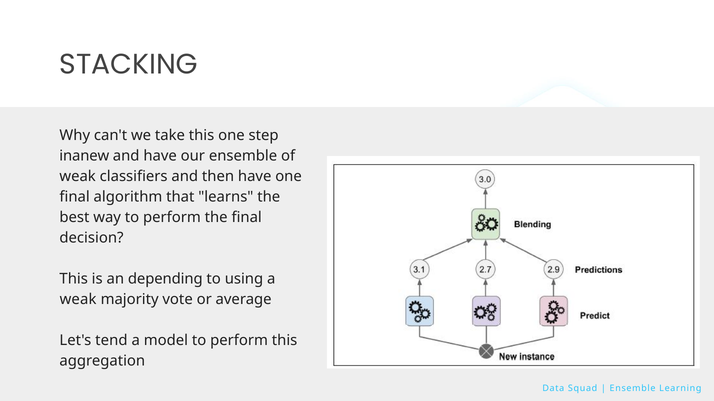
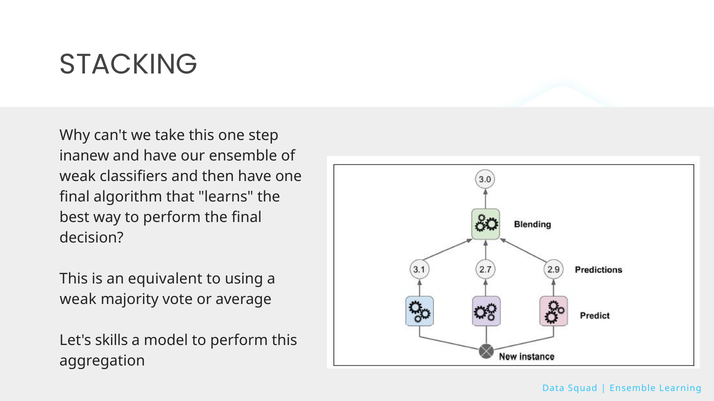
depending: depending -> equivalent (165, 279)
tend: tend -> skills (112, 341)
